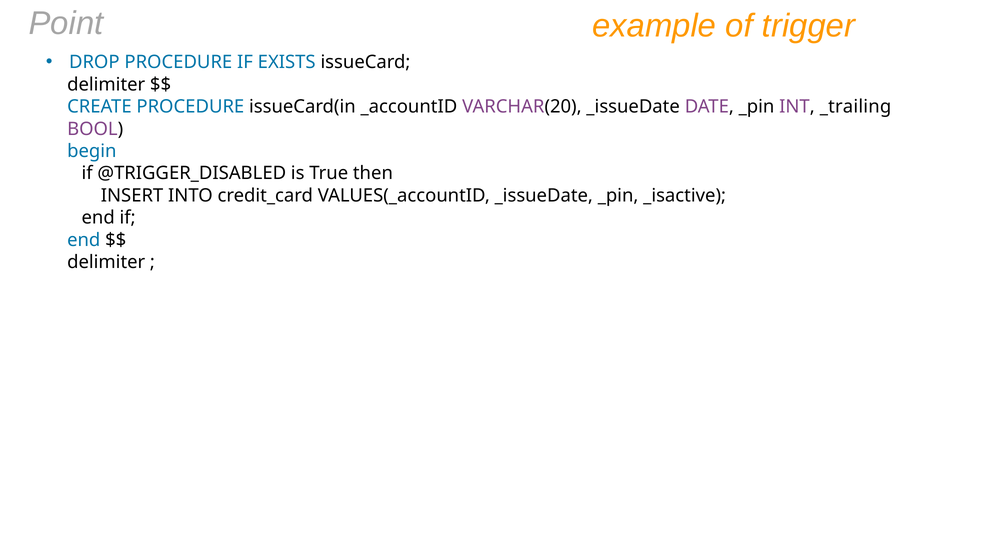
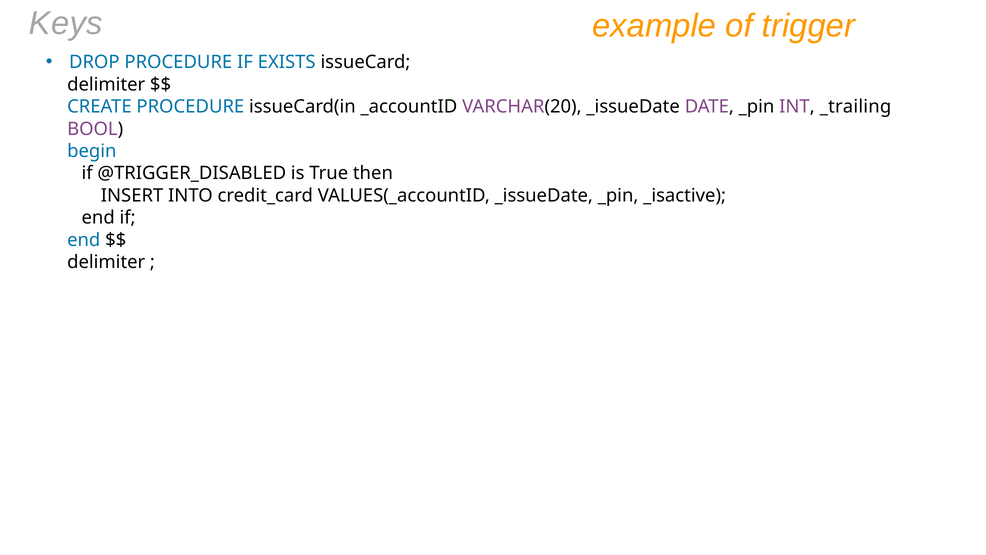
Point: Point -> Keys (66, 23)
